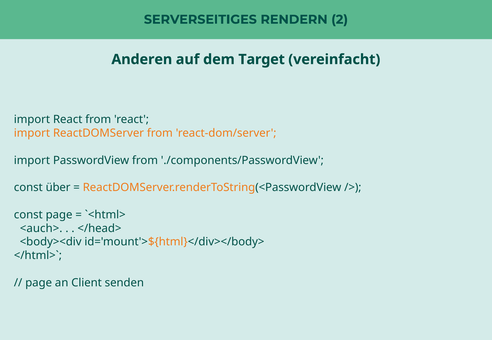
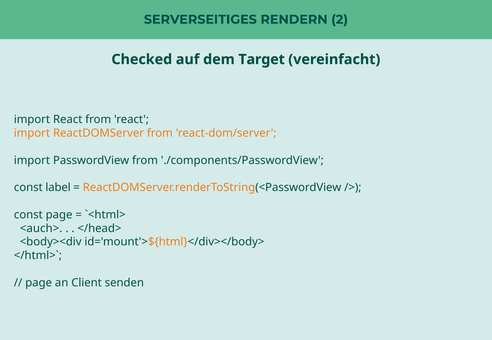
Anderen: Anderen -> Checked (142, 60)
über: über -> label (58, 188)
